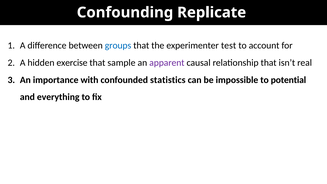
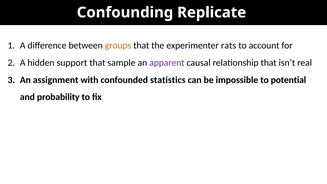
groups colour: blue -> orange (118, 45)
test: test -> rats (229, 45)
exercise: exercise -> support (72, 63)
importance: importance -> assignment (56, 80)
everything: everything -> probability (58, 97)
